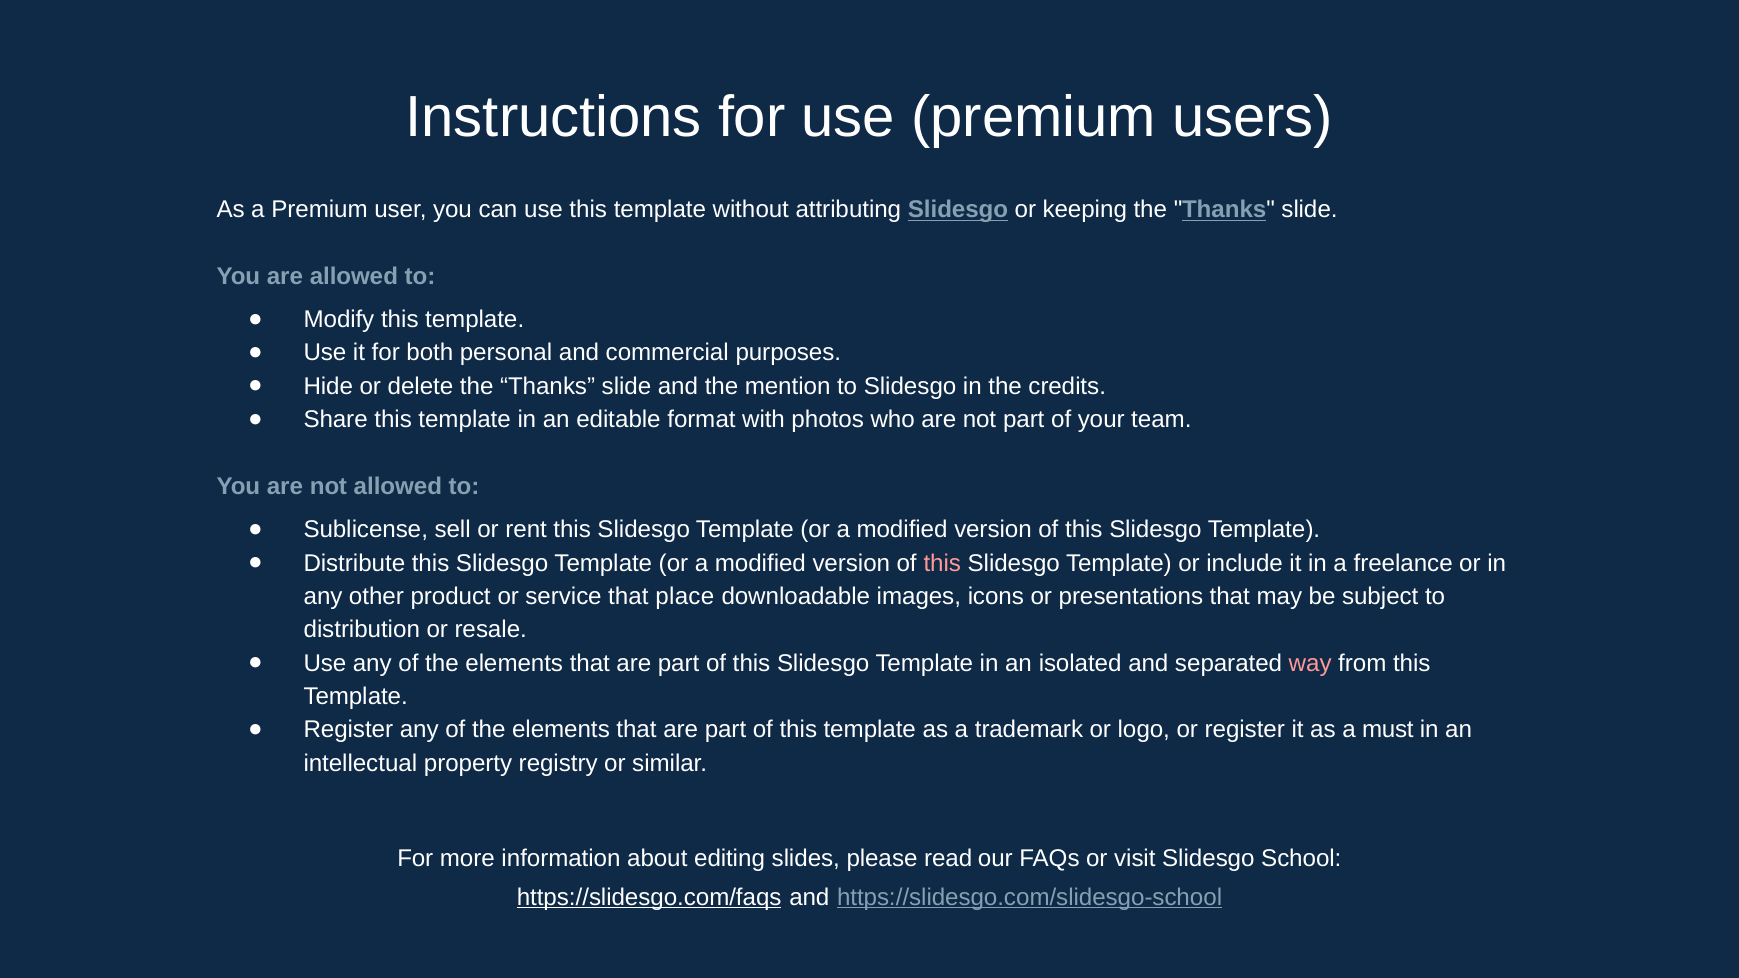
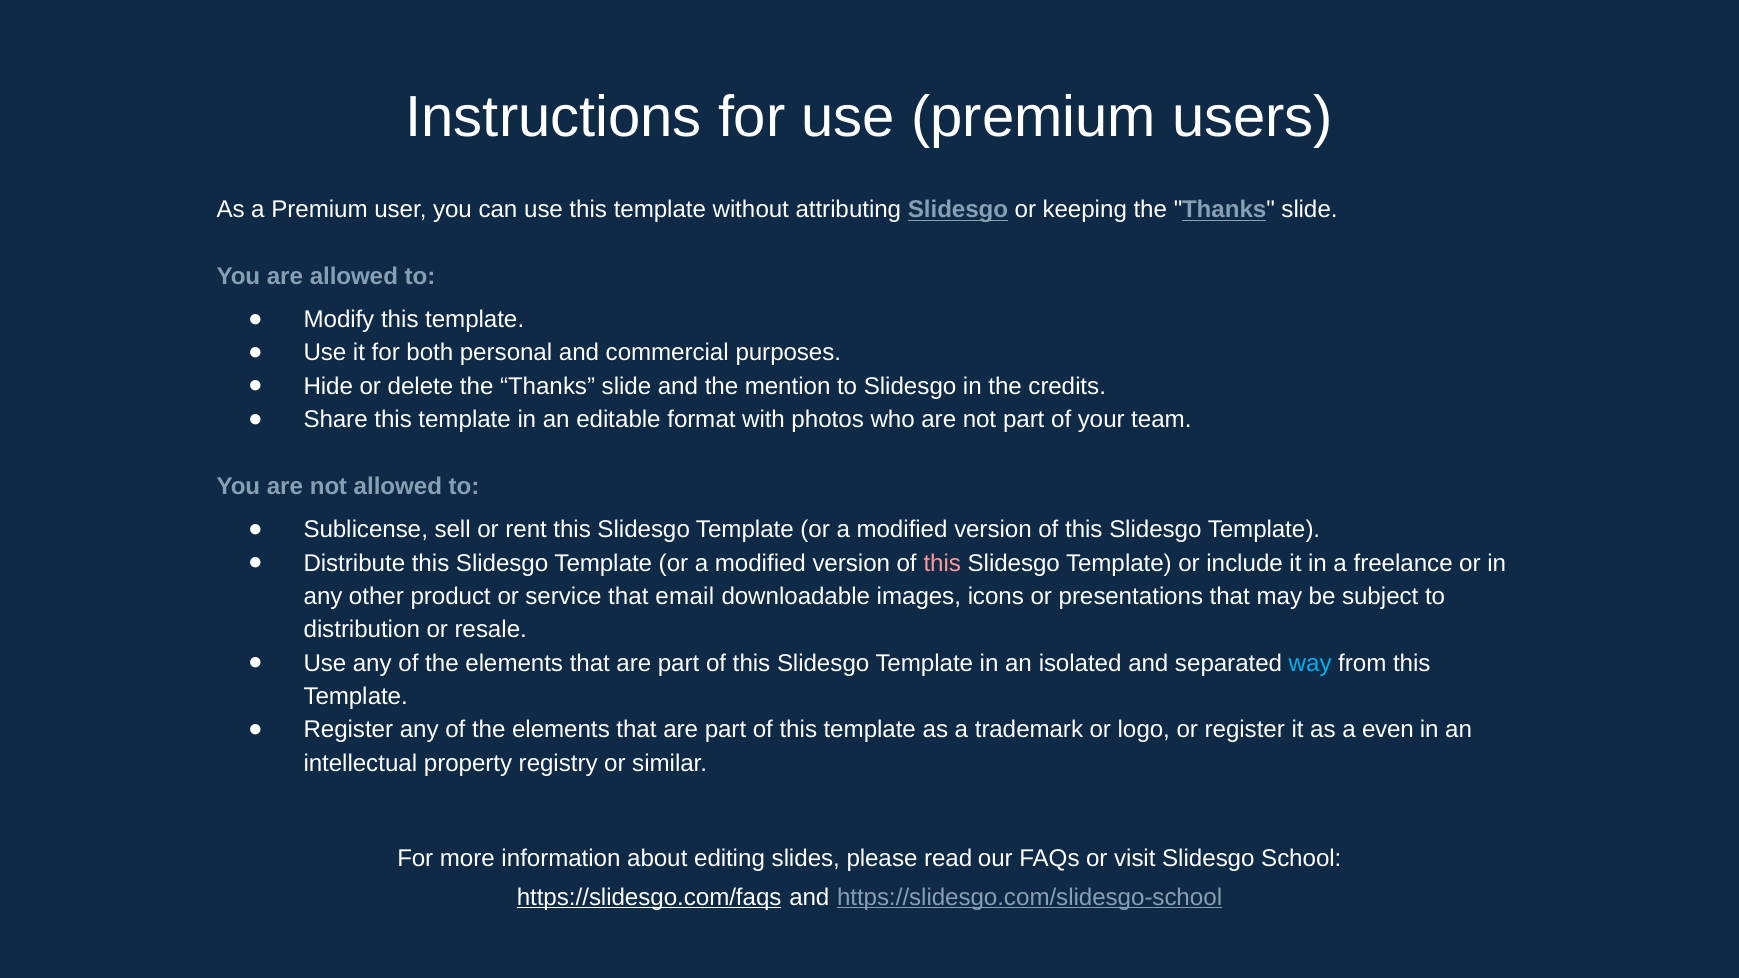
place: place -> email (685, 597)
way colour: pink -> light blue (1310, 663)
must: must -> even (1388, 730)
